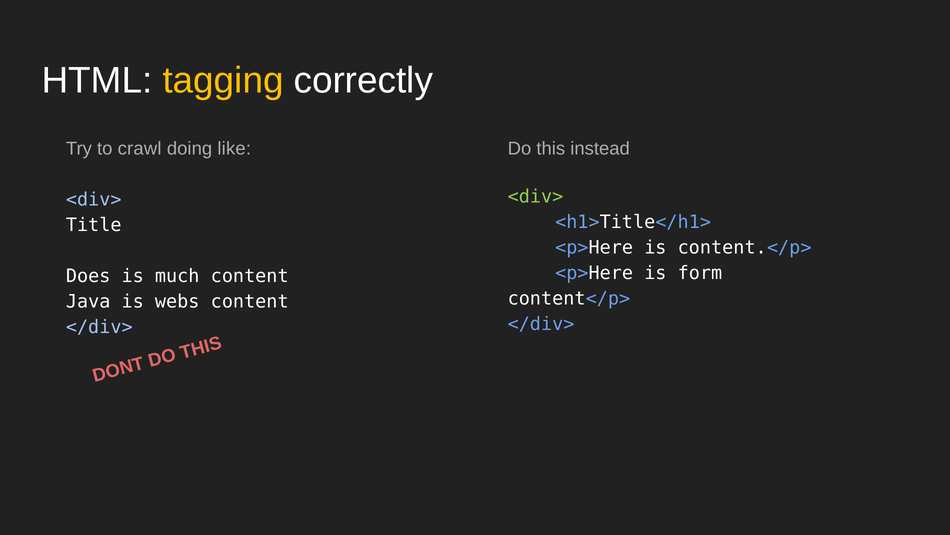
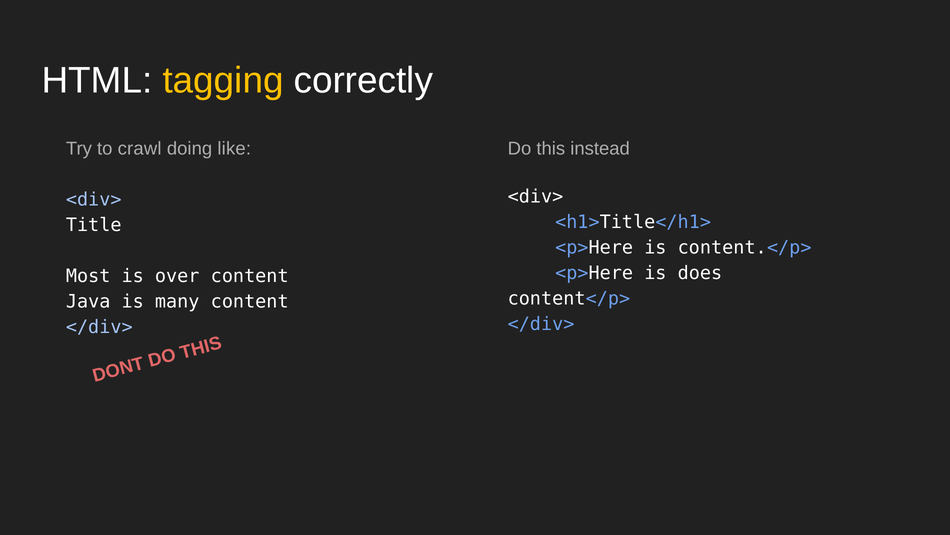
<div> colour: light green -> white (535, 196)
form: form -> does (700, 273)
Does: Does -> Most (88, 276)
much: much -> over (177, 276)
webs: webs -> many (177, 301)
